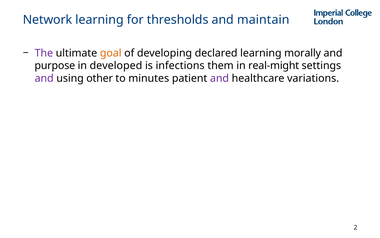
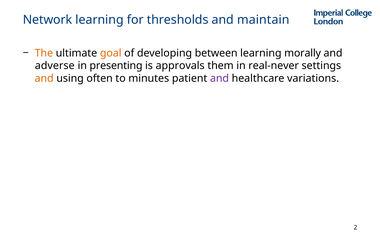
The colour: purple -> orange (44, 53)
declared: declared -> between (216, 53)
purpose: purpose -> adverse (55, 66)
developed: developed -> presenting (116, 66)
infections: infections -> approvals (180, 66)
real-might: real-might -> real-never (274, 66)
and colour: purple -> orange (44, 78)
other: other -> often (100, 78)
